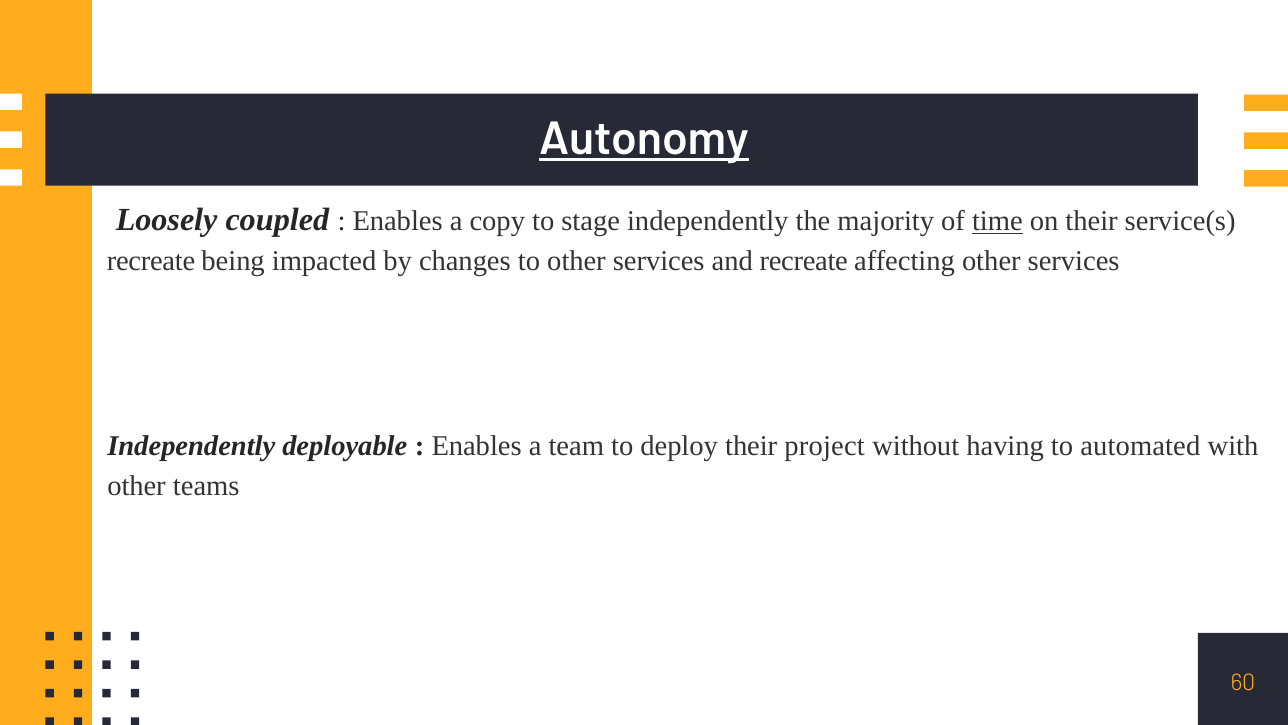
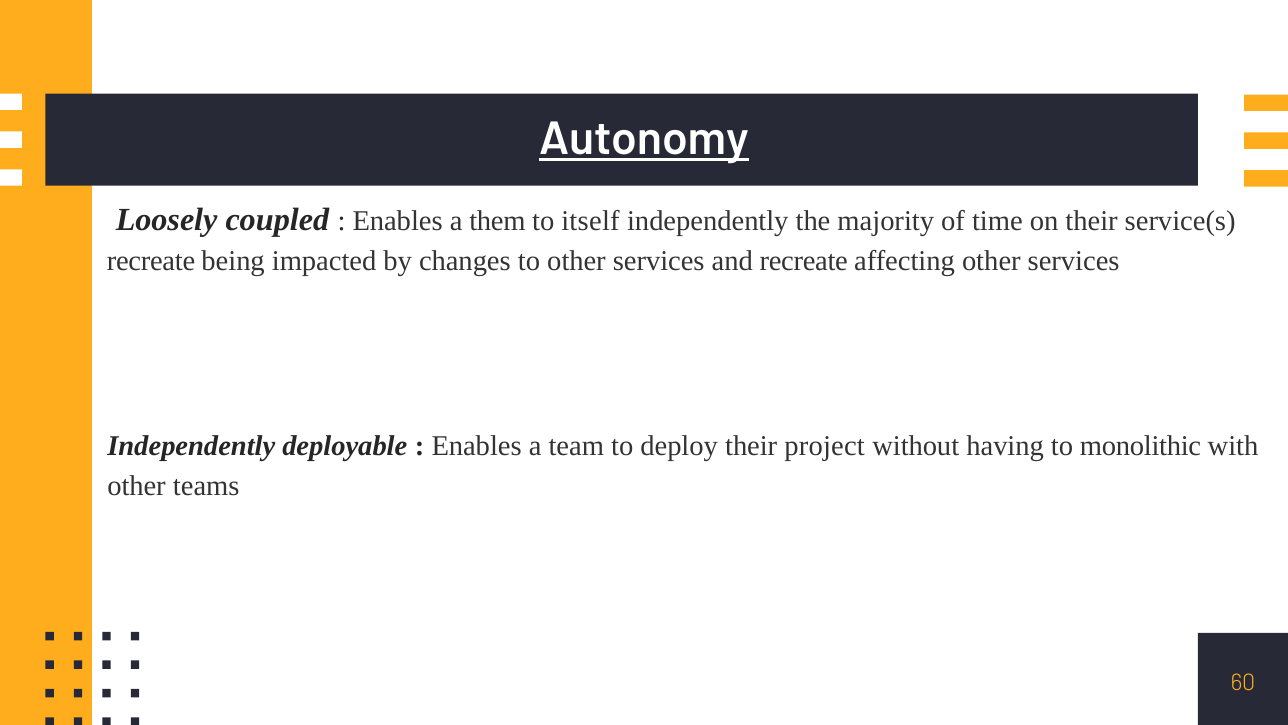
copy: copy -> them (497, 221)
stage: stage -> itself (591, 221)
time underline: present -> none (997, 221)
automated: automated -> monolithic (1141, 446)
